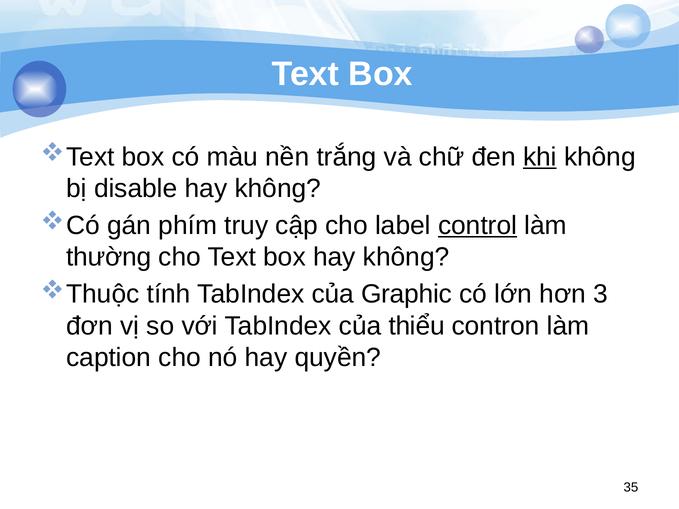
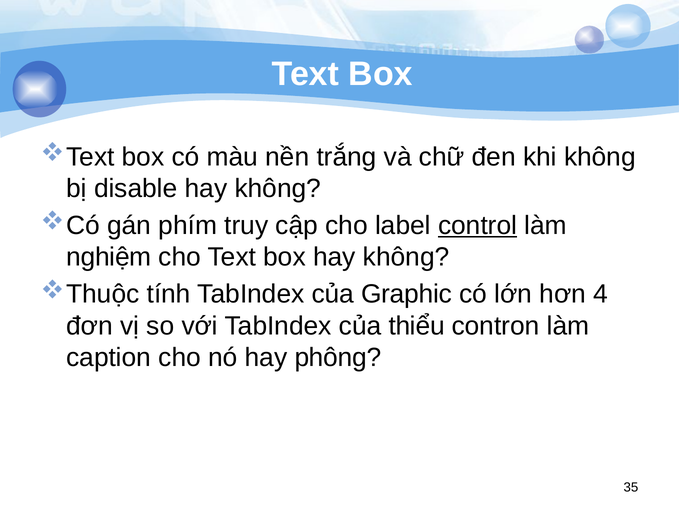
khi underline: present -> none (540, 157)
thường: thường -> nghiệm (109, 257)
3: 3 -> 4 (601, 294)
quyền: quyền -> phông (338, 358)
